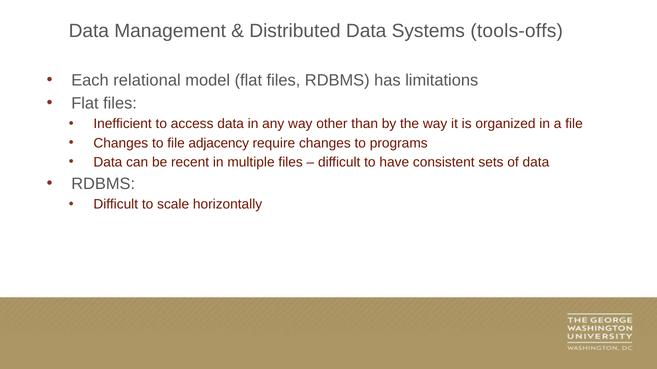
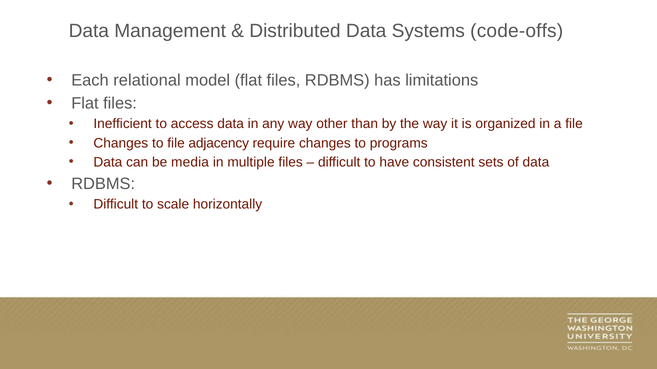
tools-offs: tools-offs -> code-offs (517, 31)
recent: recent -> media (190, 162)
